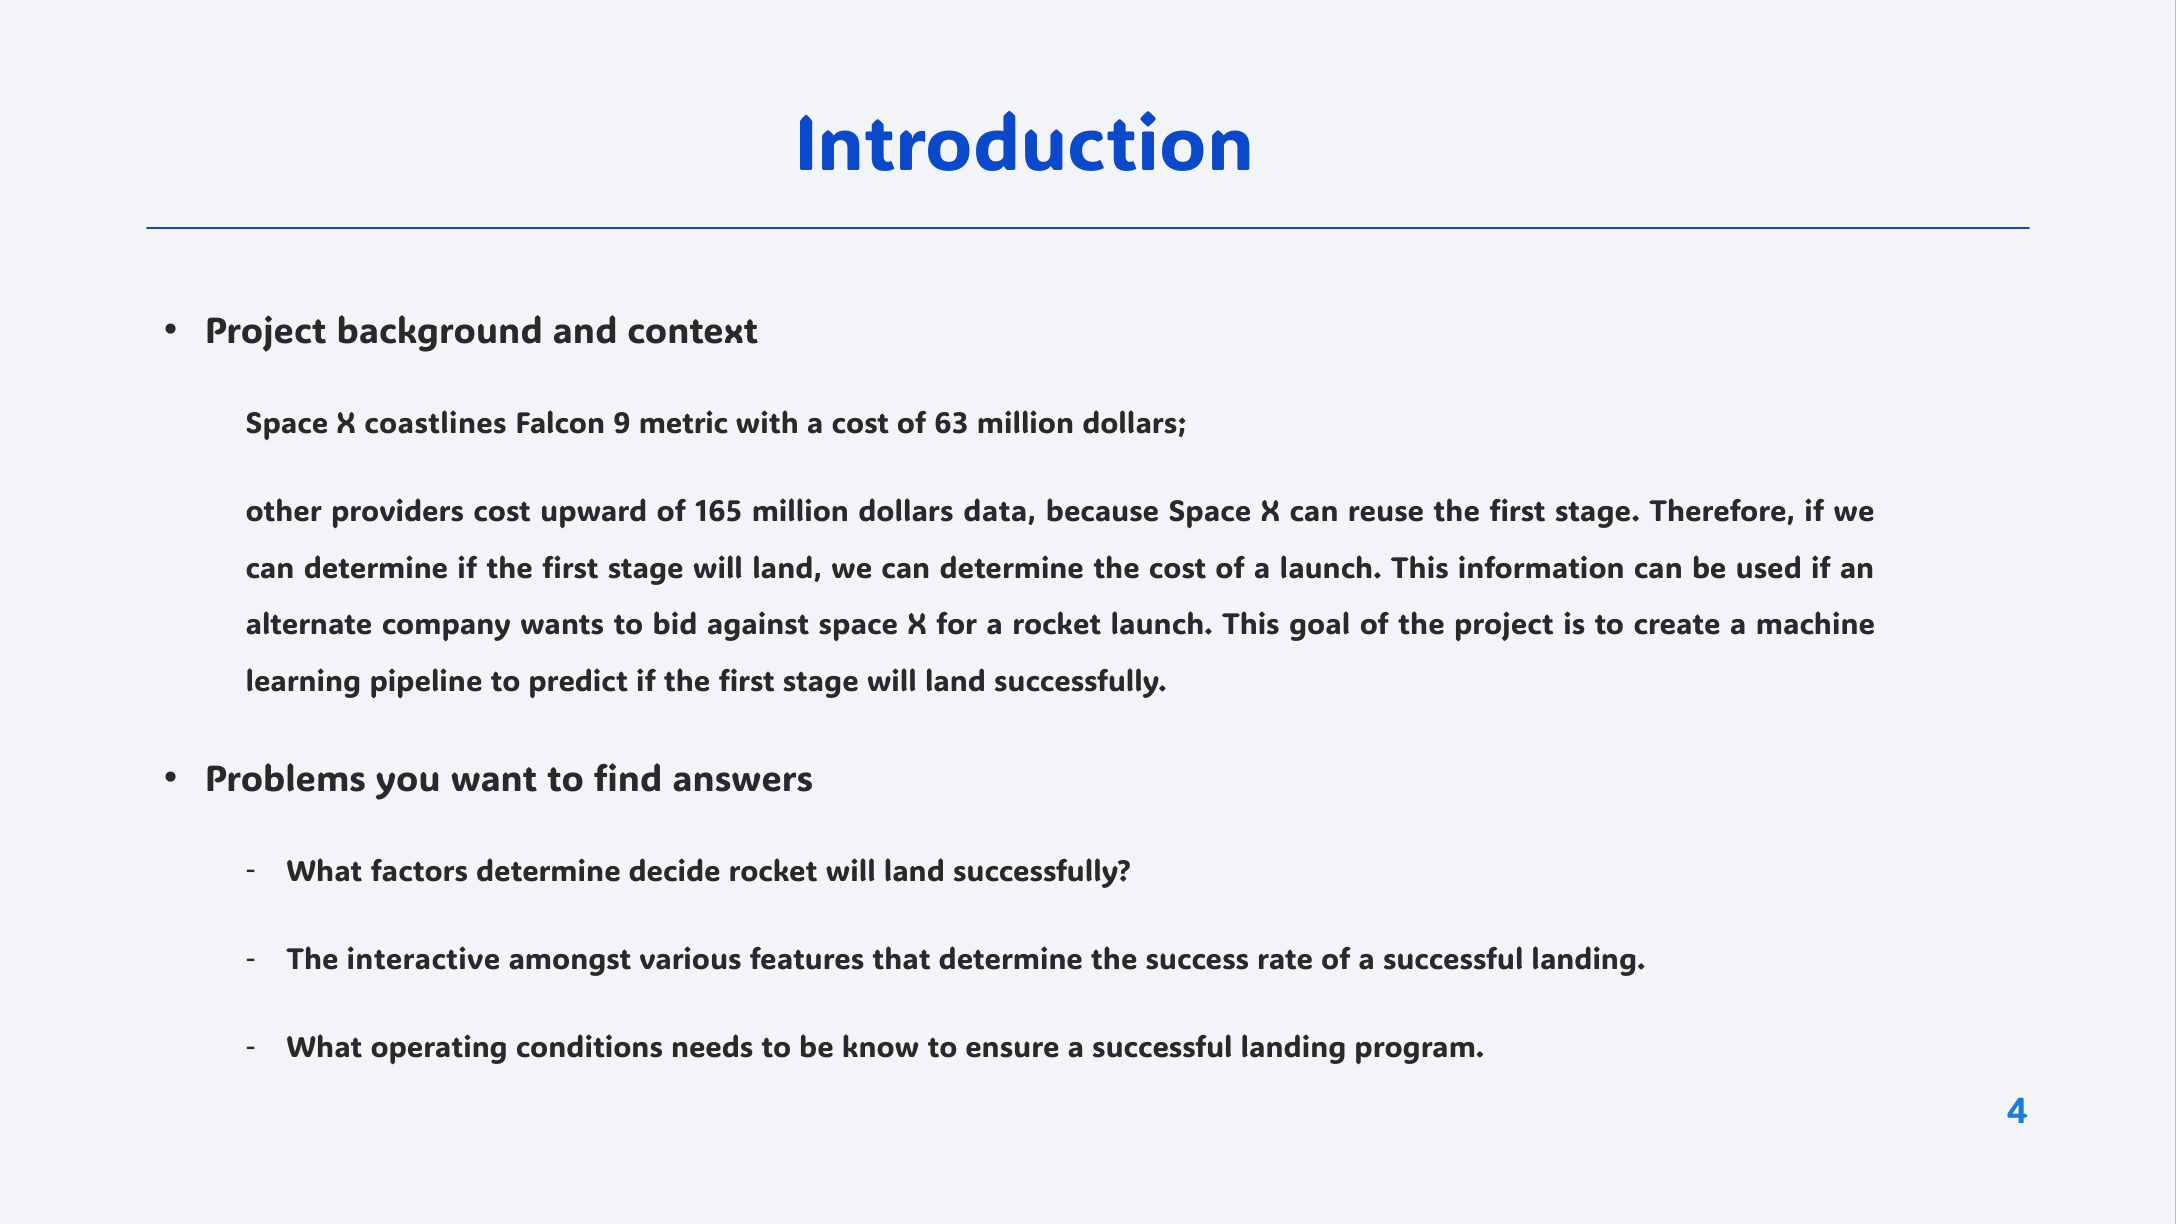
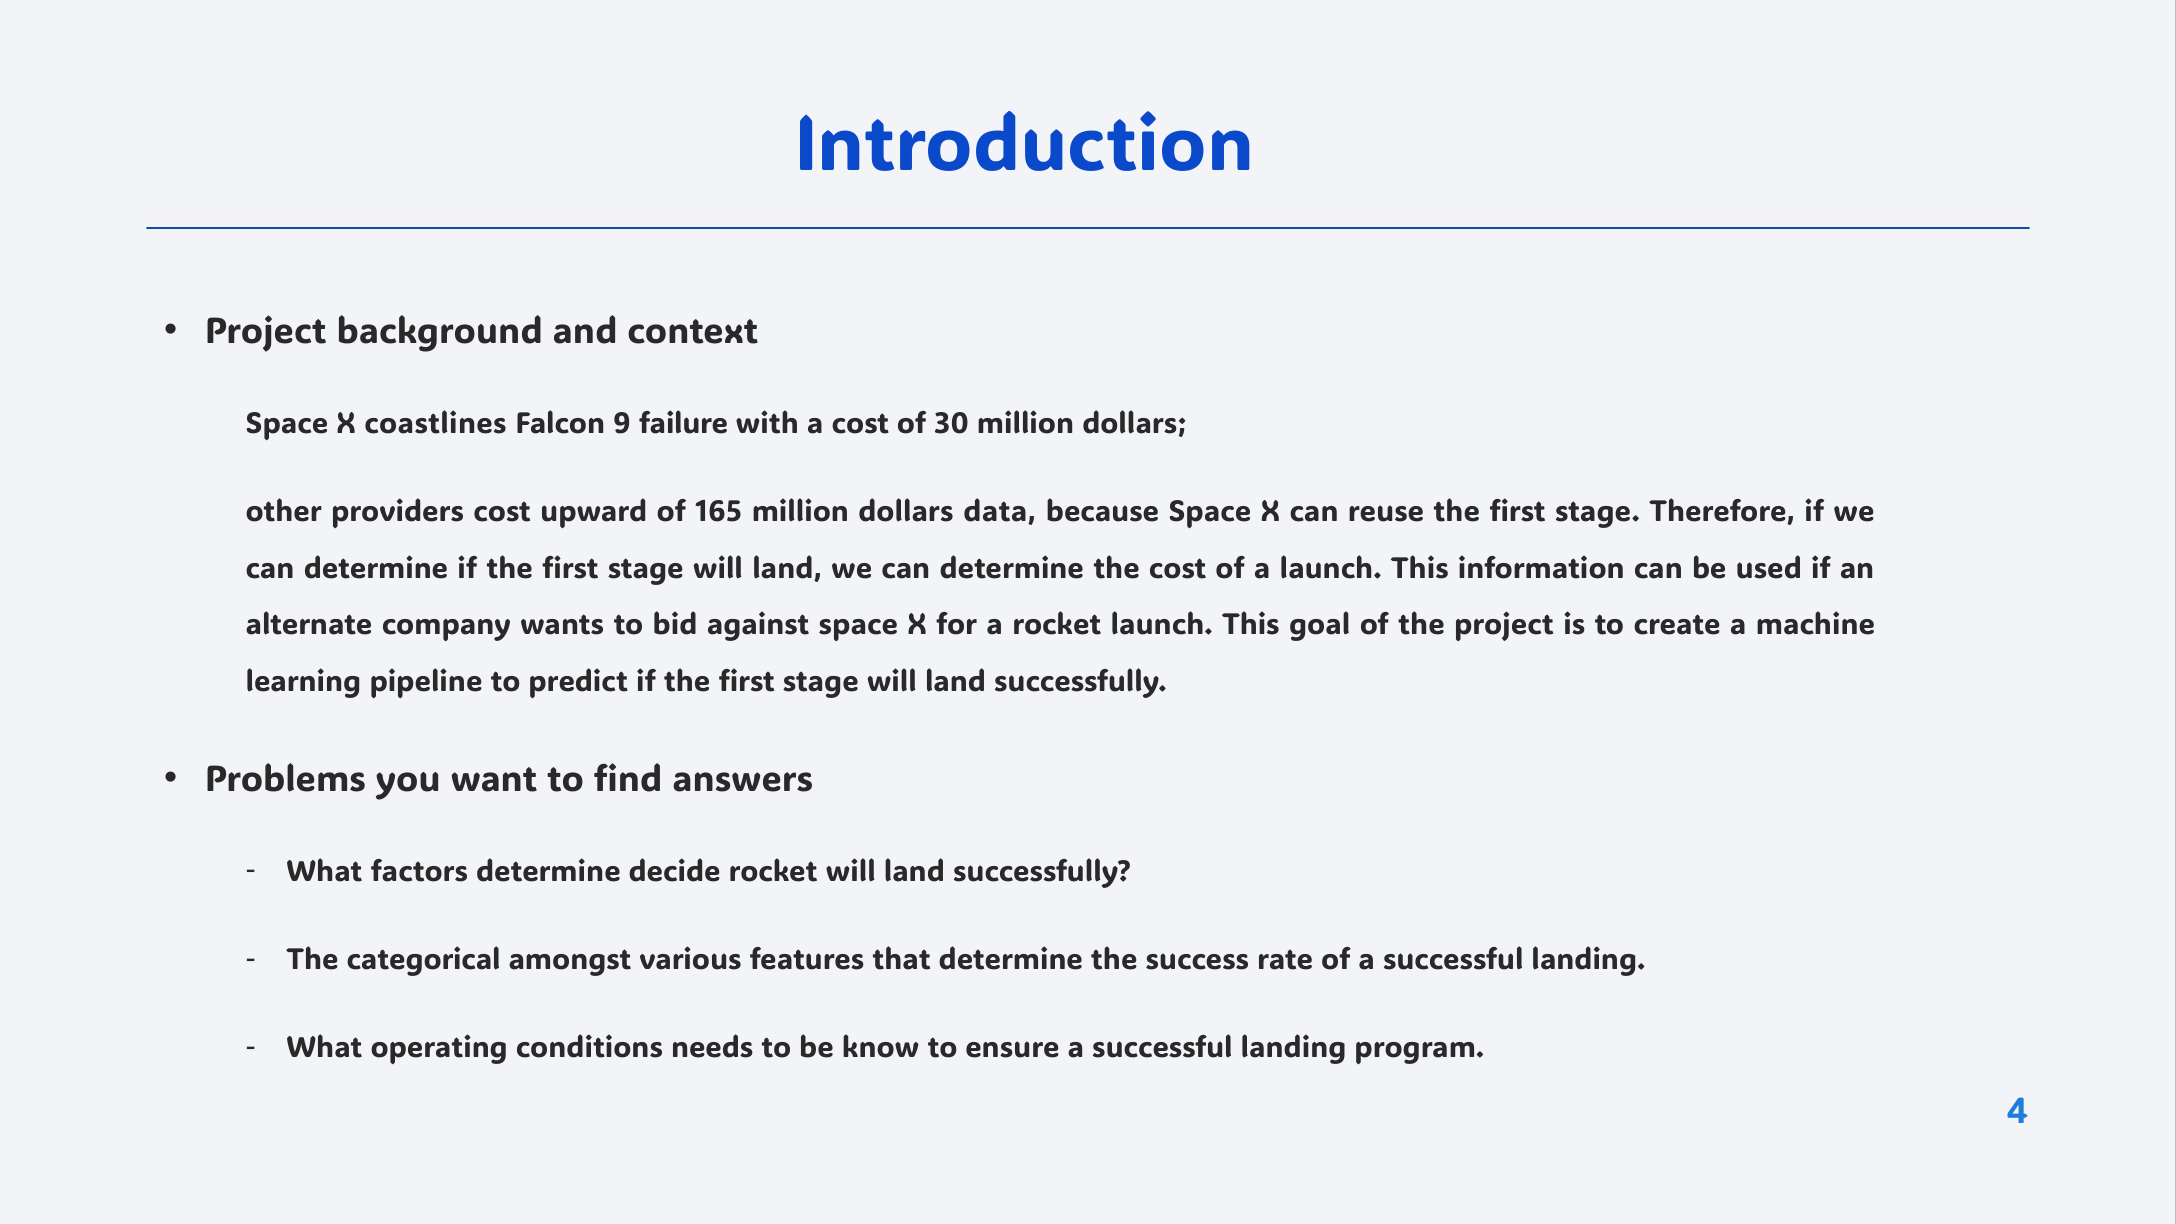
metric: metric -> failure (683, 424)
63: 63 -> 30 (952, 424)
interactive: interactive -> categorical (424, 960)
